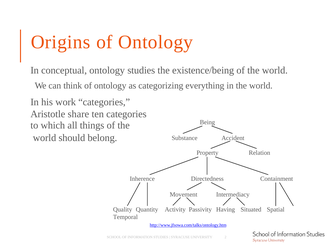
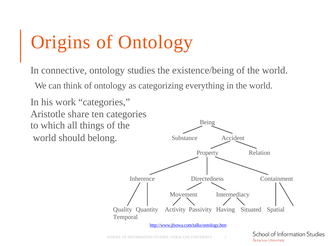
conceptual: conceptual -> connective (64, 70)
